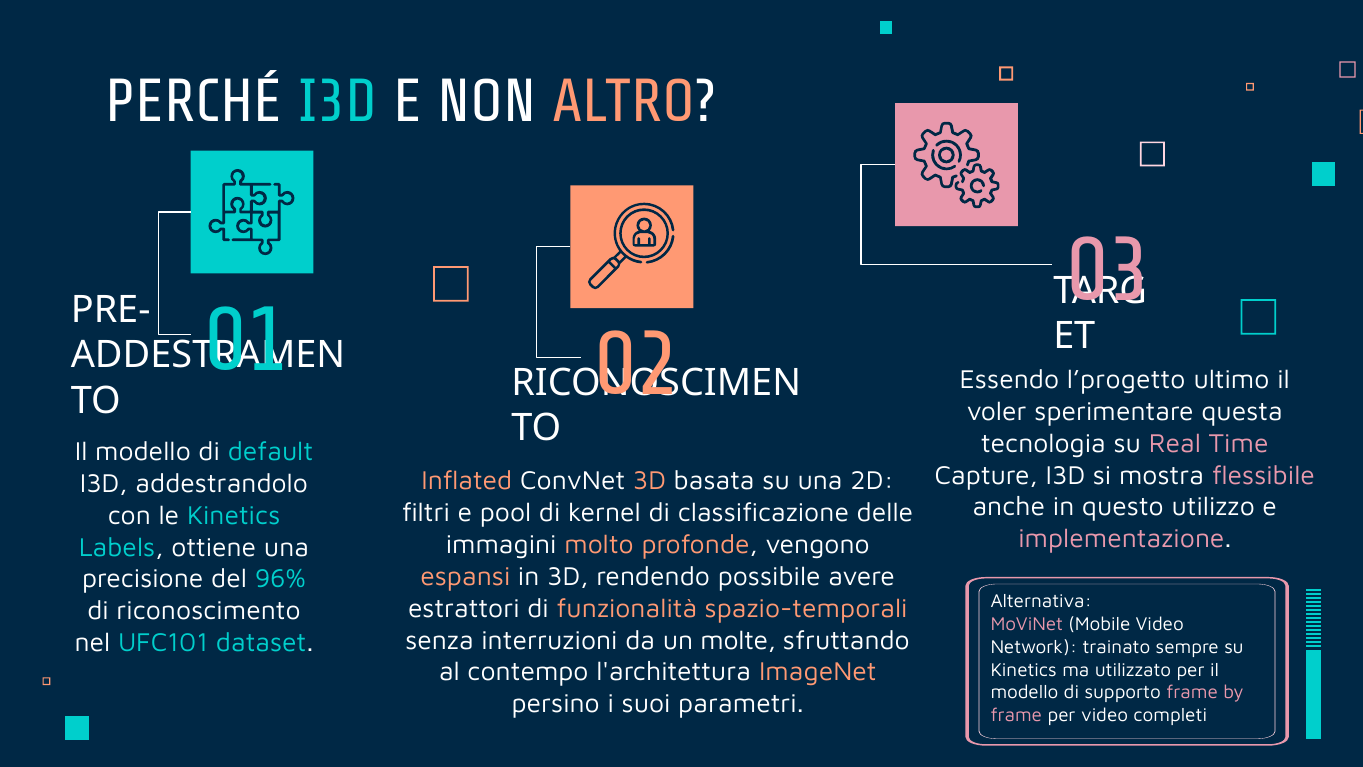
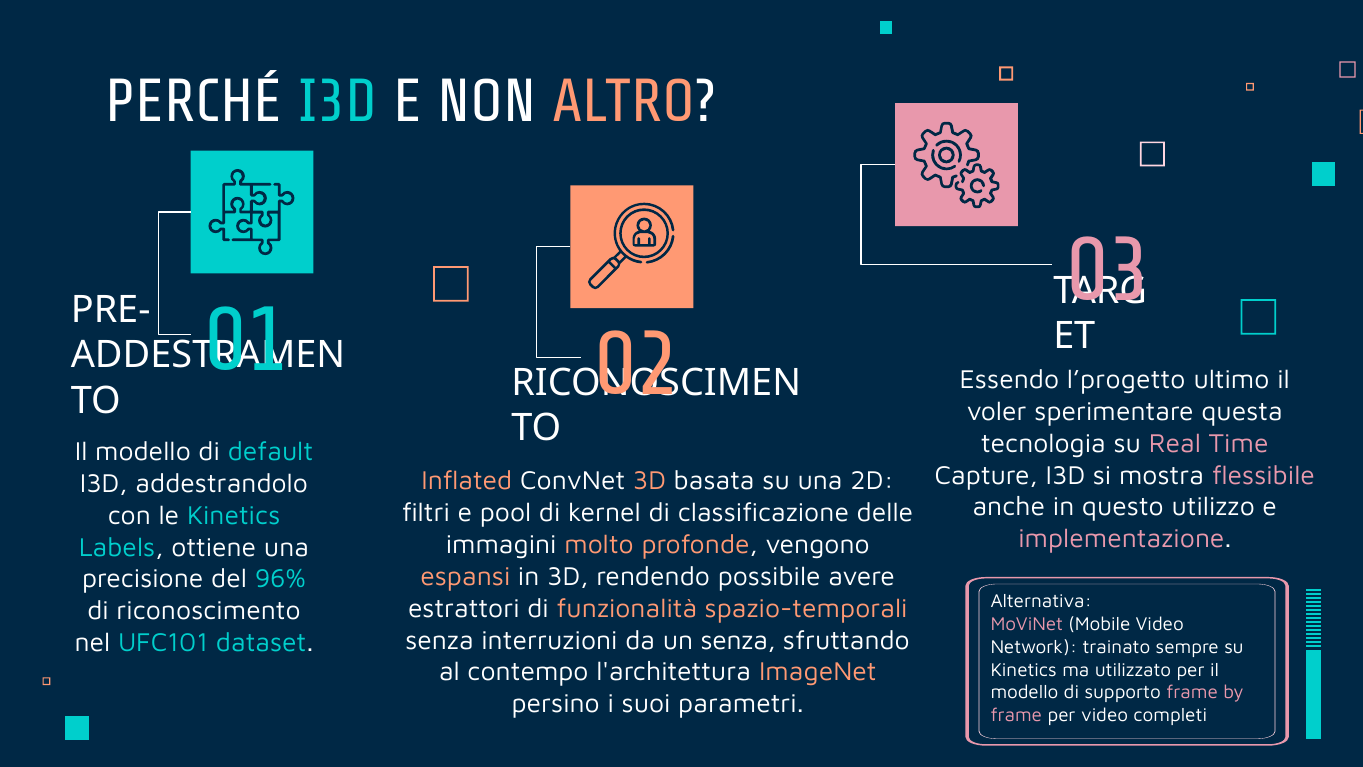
un molte: molte -> senza (738, 640)
